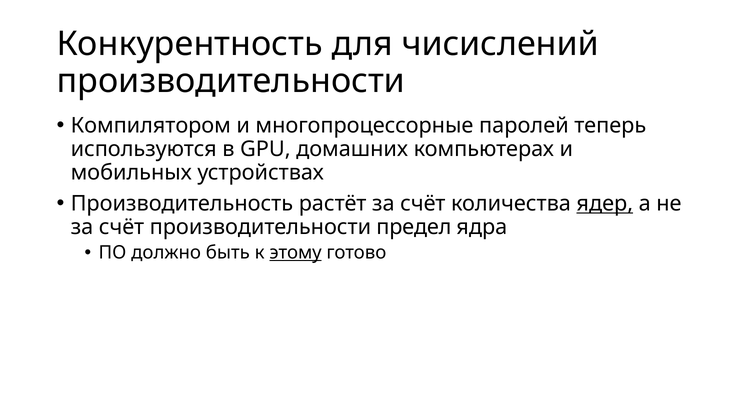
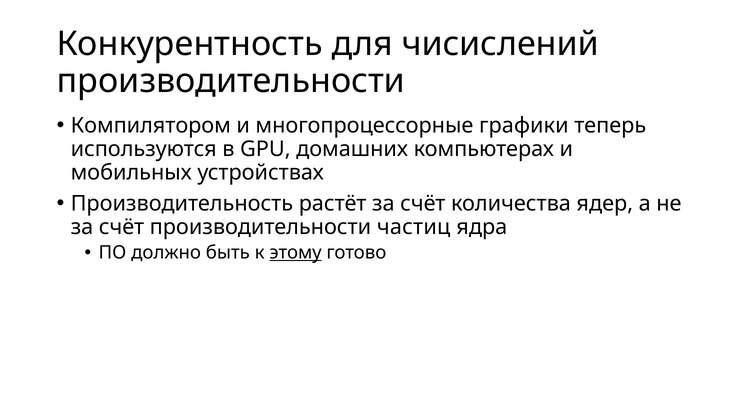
паролей: паролей -> графики (524, 126)
ядер underline: present -> none (605, 204)
предел: предел -> частиц (414, 227)
